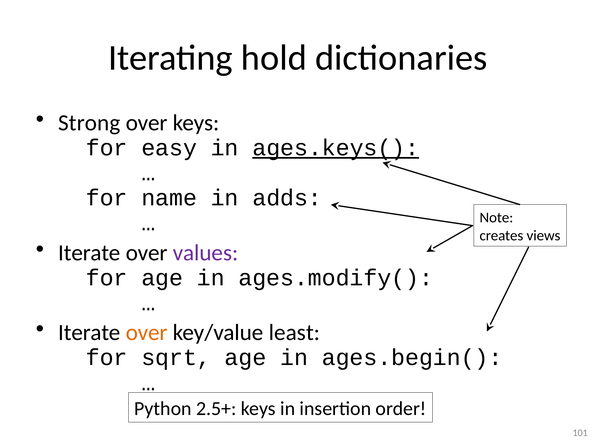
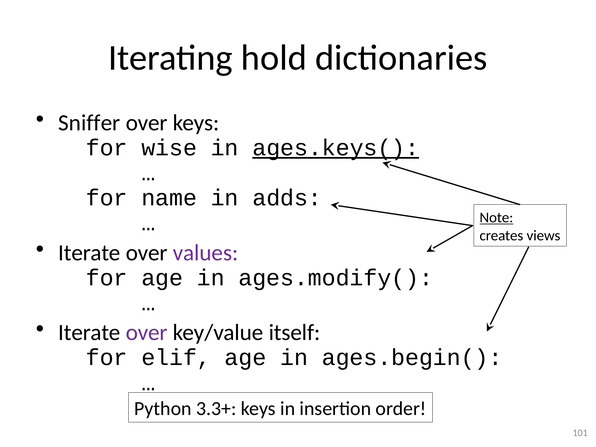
Strong: Strong -> Sniffer (89, 123)
easy: easy -> wise (169, 148)
Note underline: none -> present (496, 218)
over colour: orange -> purple (147, 333)
least: least -> itself (294, 333)
sqrt: sqrt -> elif (176, 358)
2.5+: 2.5+ -> 3.3+ (216, 409)
